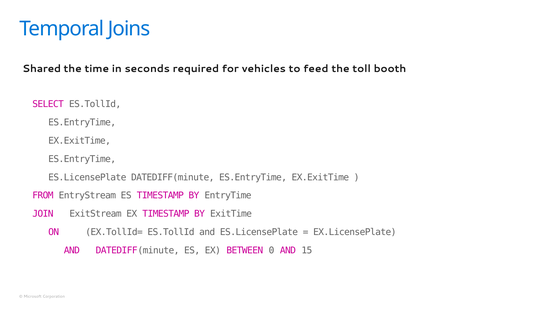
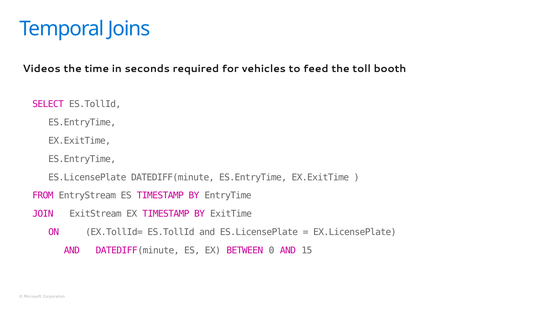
Shared: Shared -> Videos (42, 69)
